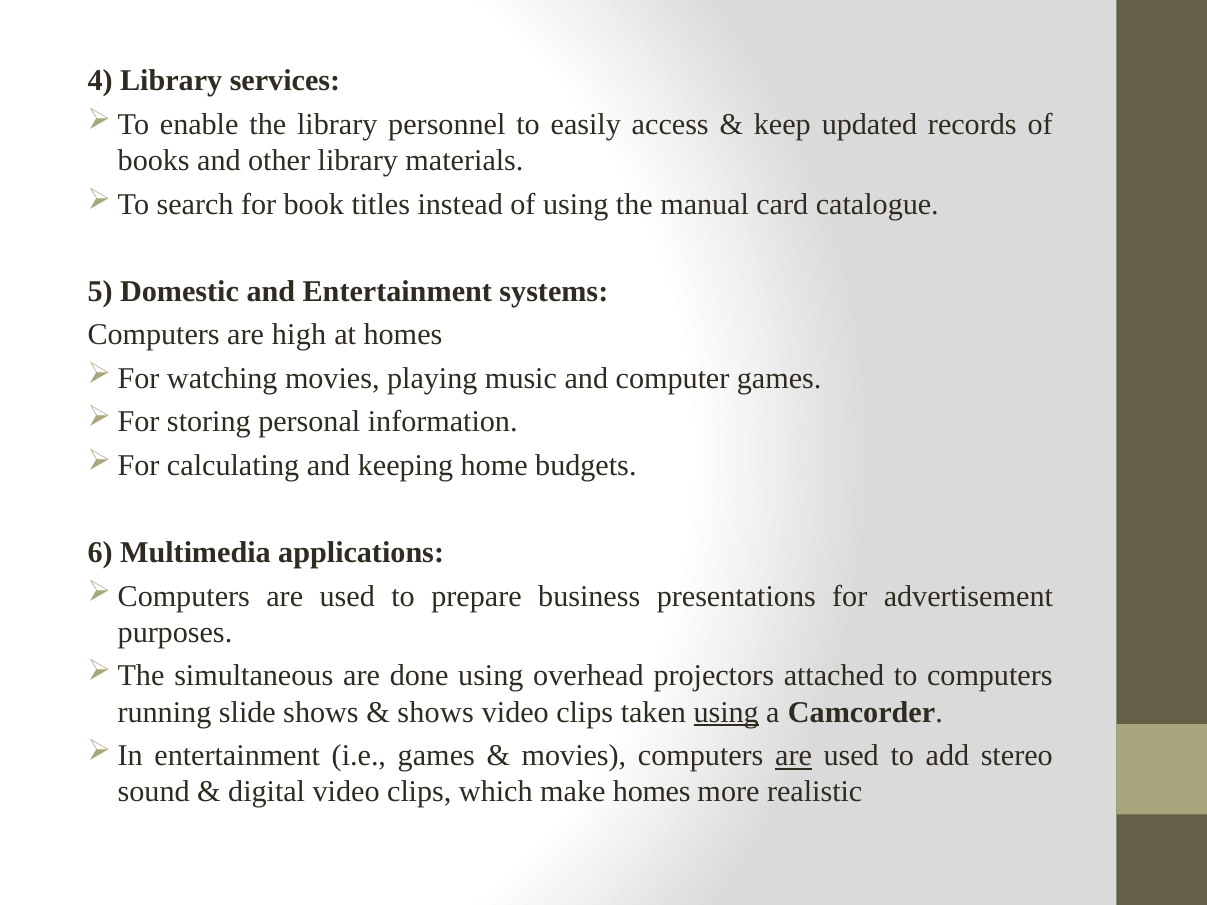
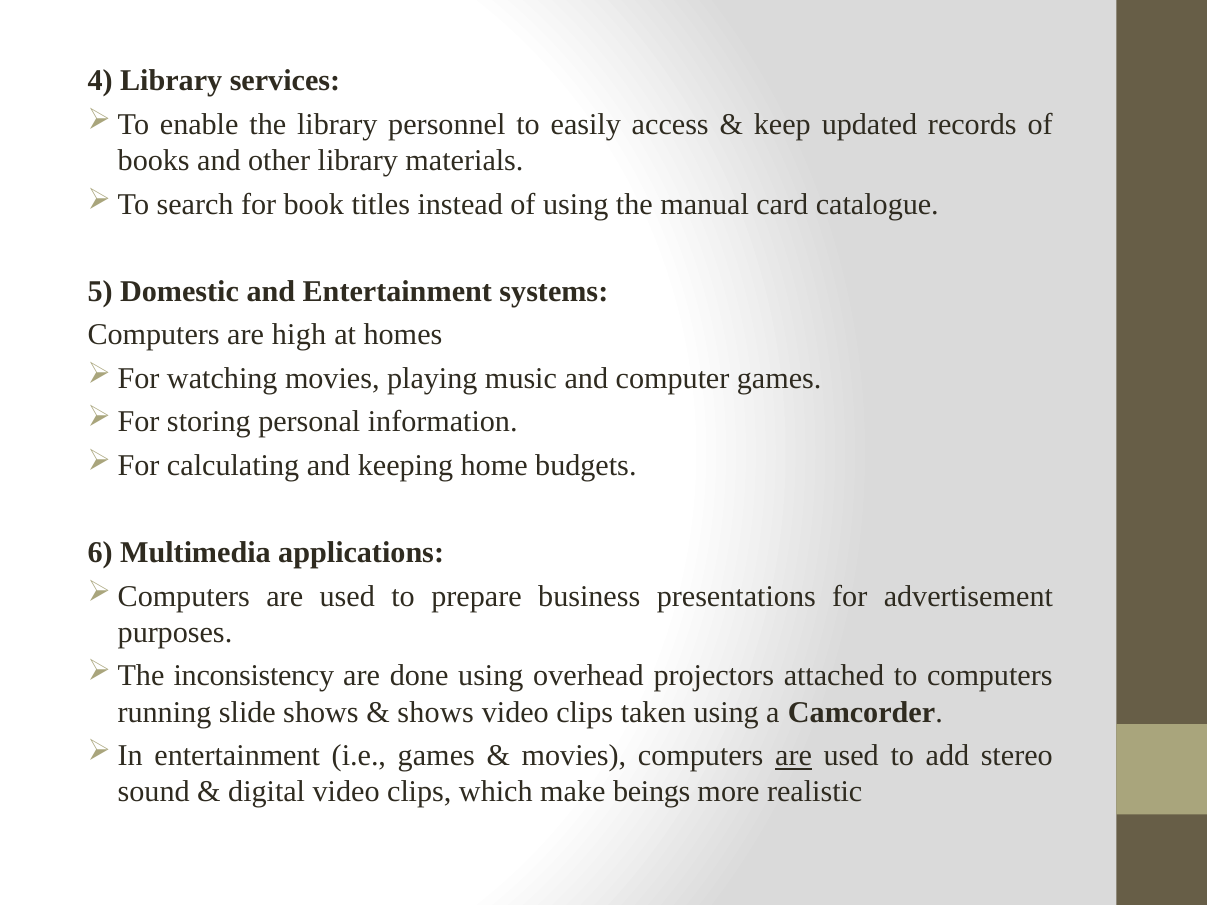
simultaneous: simultaneous -> inconsistency (254, 676)
using underline: present -> none (726, 712)
make homes: homes -> beings (652, 792)
